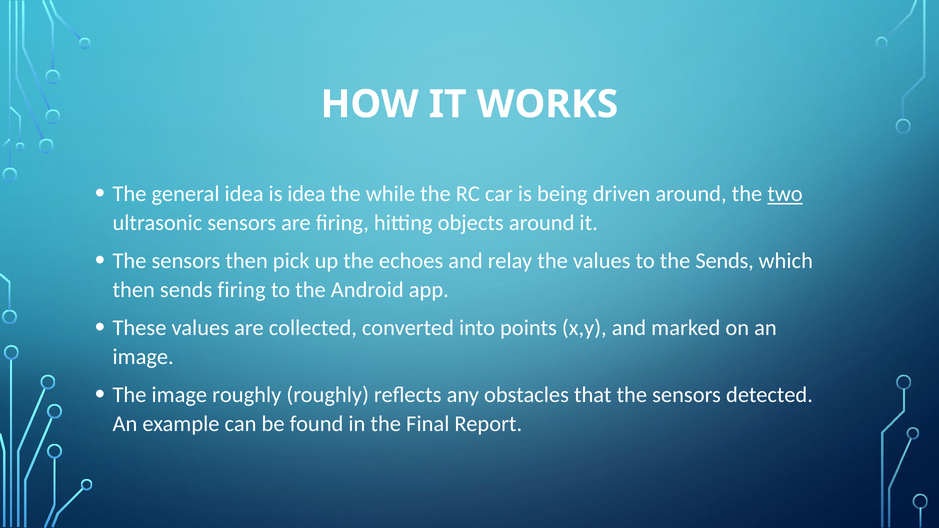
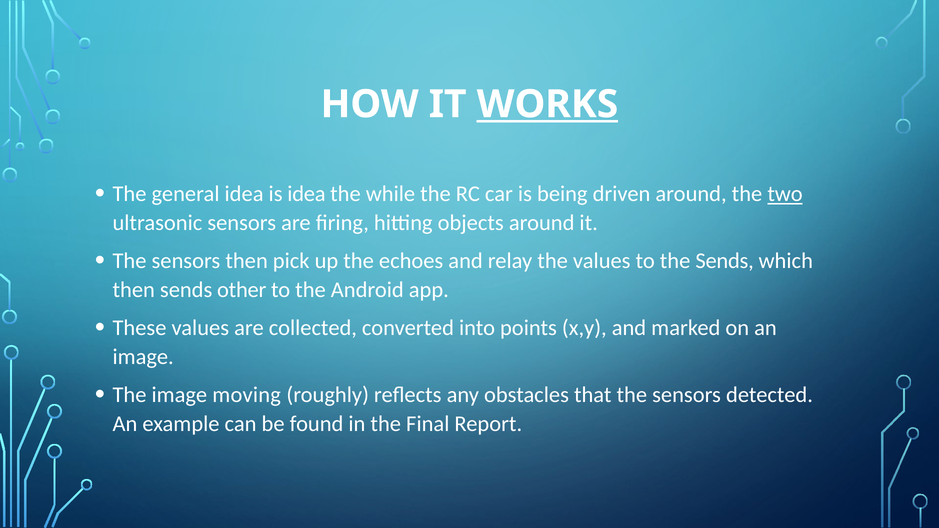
WORKS underline: none -> present (547, 104)
sends firing: firing -> other (242, 290)
image roughly: roughly -> moving (247, 395)
